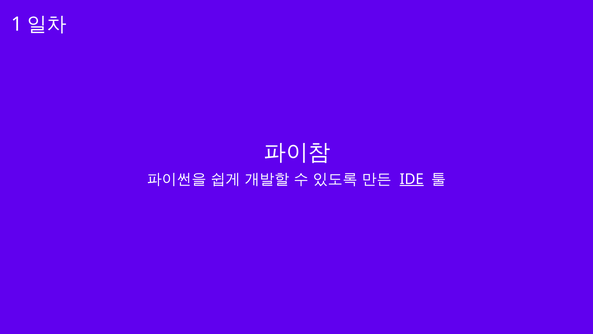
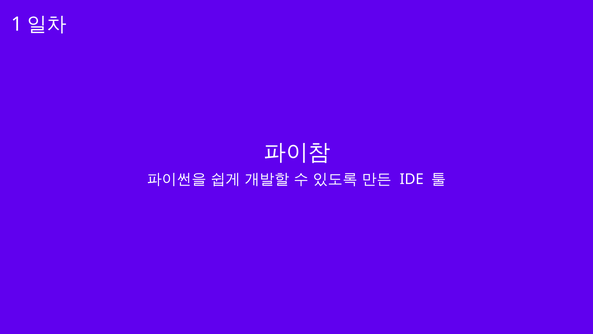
IDE underline: present -> none (412, 179)
